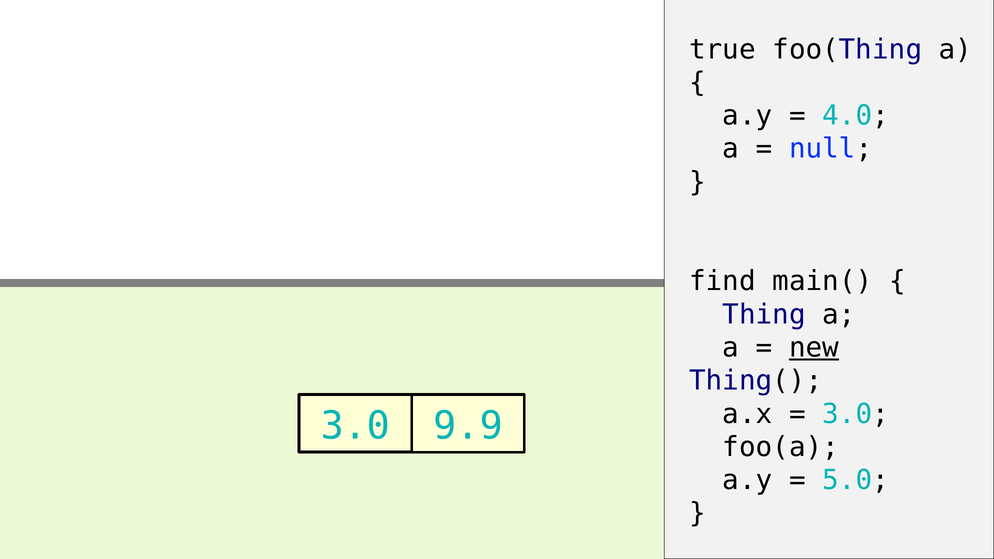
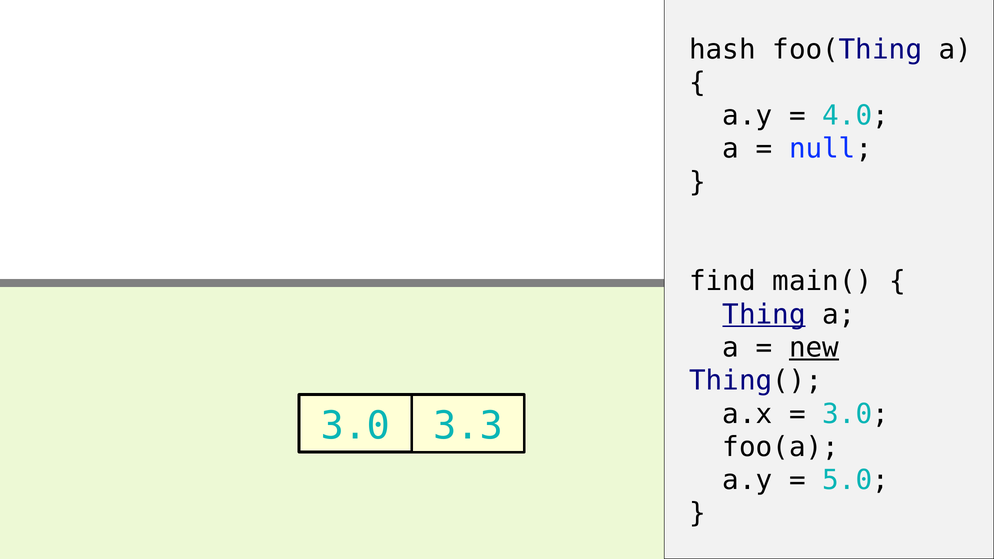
true: true -> hash (722, 49)
Thing underline: none -> present (764, 315)
9.9: 9.9 -> 3.3 (468, 426)
